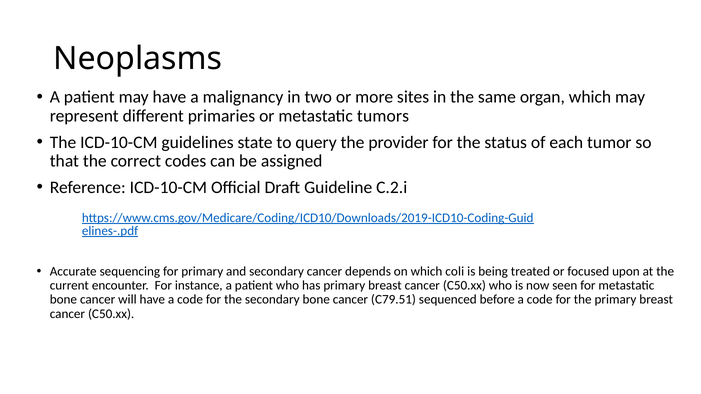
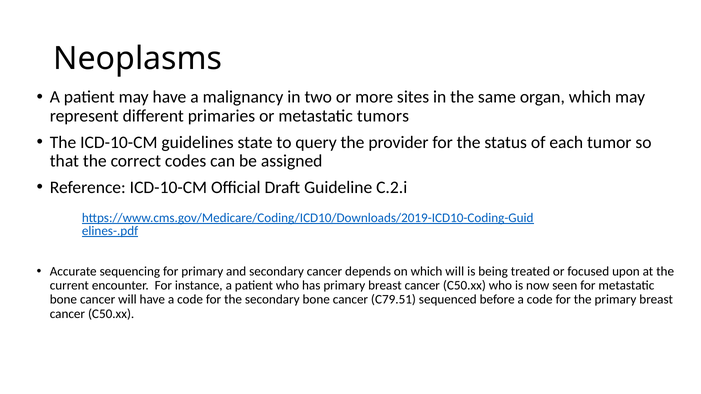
which coli: coli -> will (455, 271)
